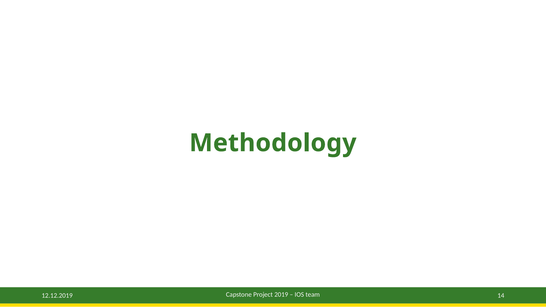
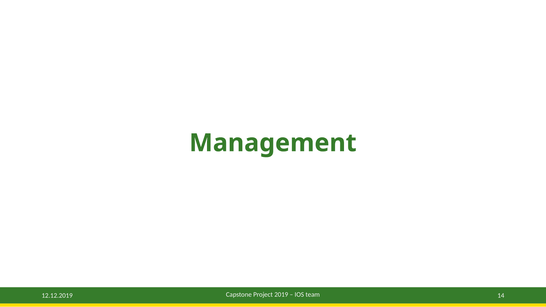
Methodology: Methodology -> Management (273, 143)
